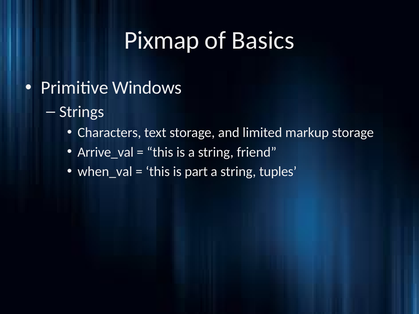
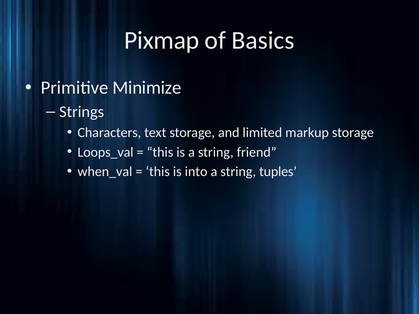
Windows: Windows -> Minimize (147, 88)
Arrive_val: Arrive_val -> Loops_val (106, 152)
part: part -> into (196, 172)
